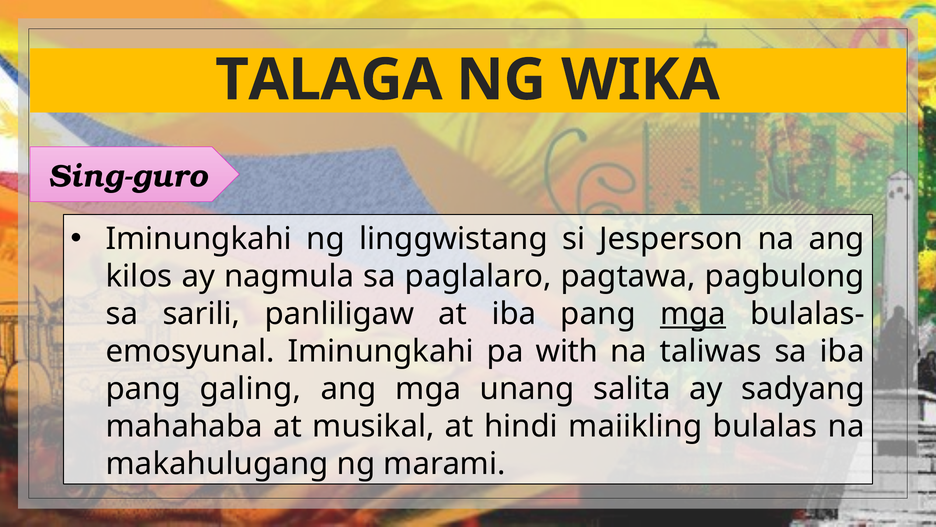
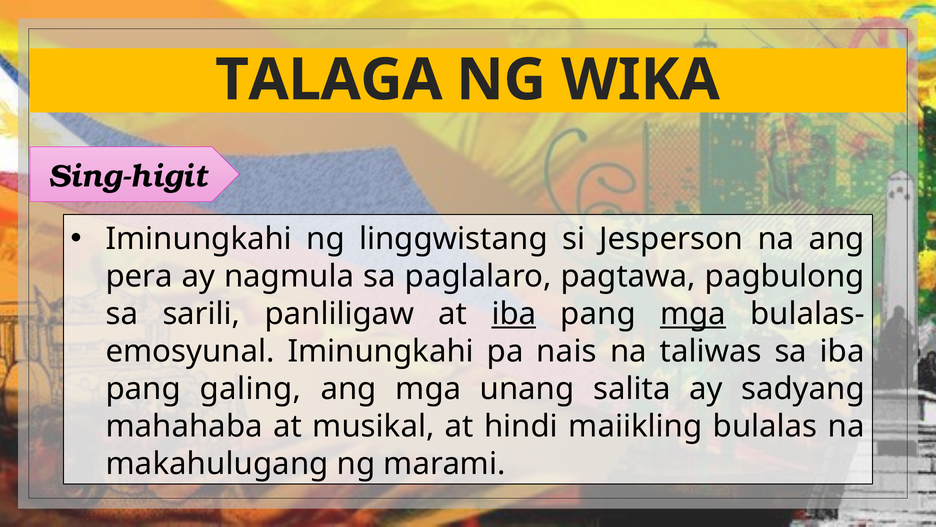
Sing-guro: Sing-guro -> Sing-higit (128, 176)
kilos: kilos -> pera (139, 276)
iba underline: none -> present (514, 314)
with: with -> nais (567, 351)
